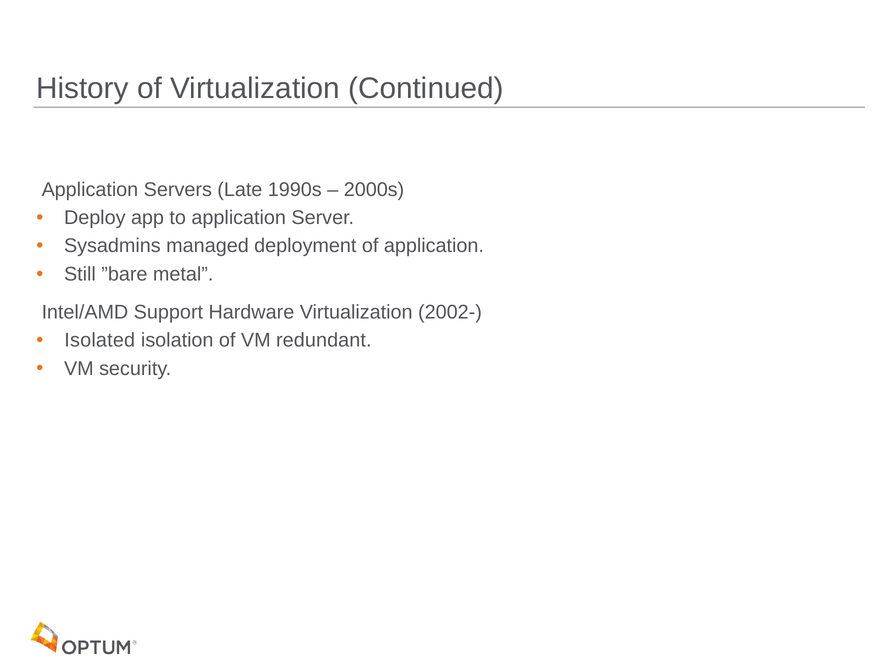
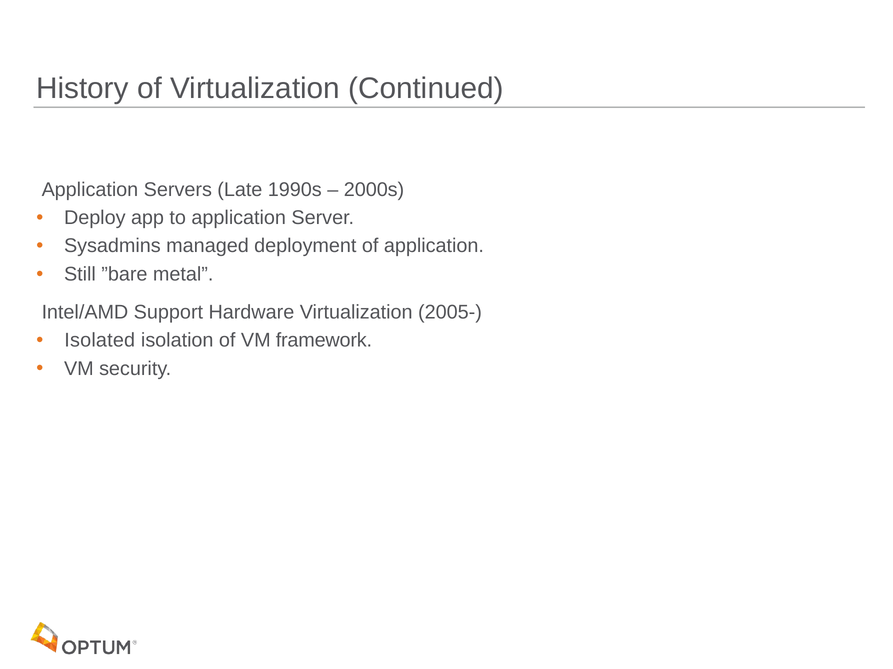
2002-: 2002- -> 2005- (450, 313)
redundant: redundant -> framework (324, 341)
